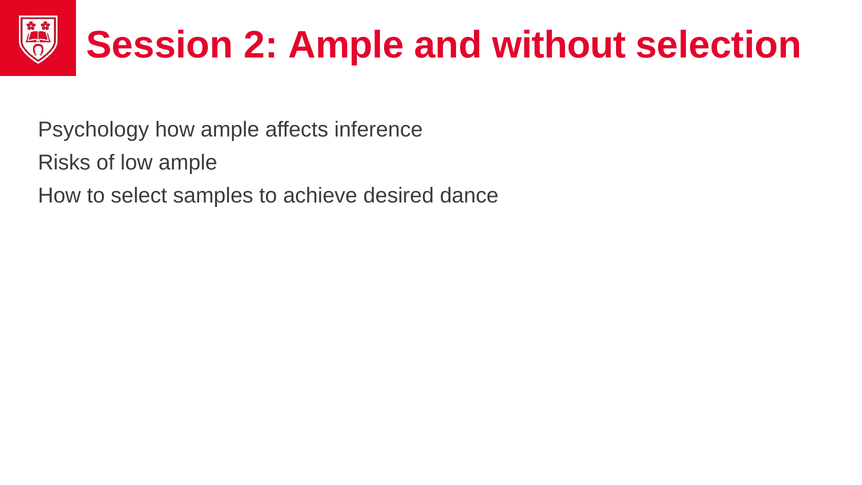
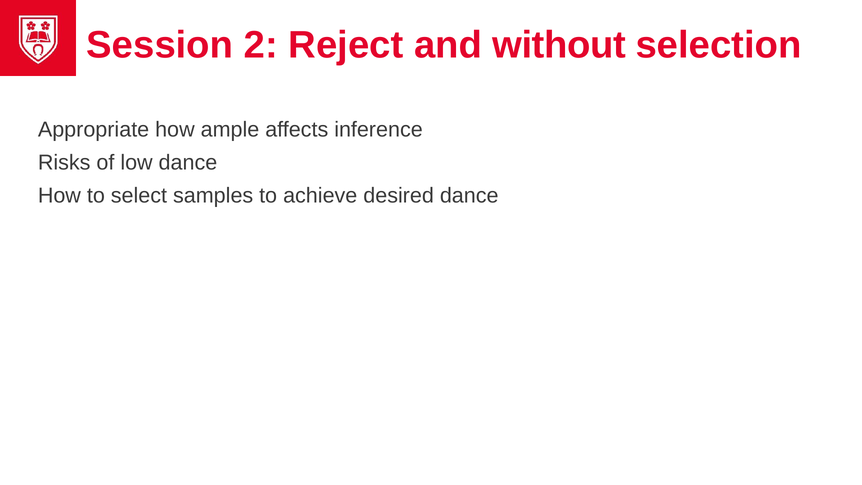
2 Ample: Ample -> Reject (346, 45)
Psychology: Psychology -> Appropriate (94, 130)
low ample: ample -> dance (188, 163)
